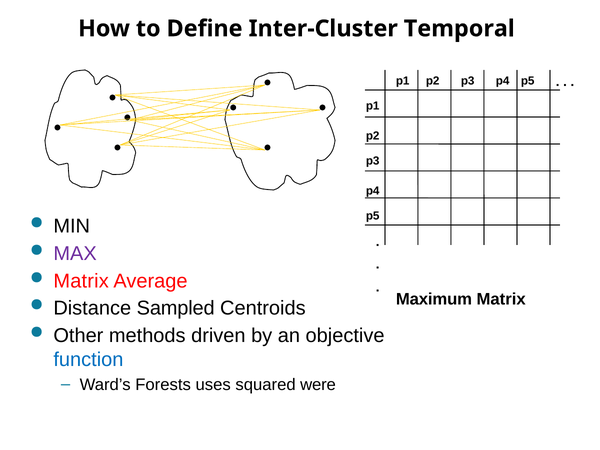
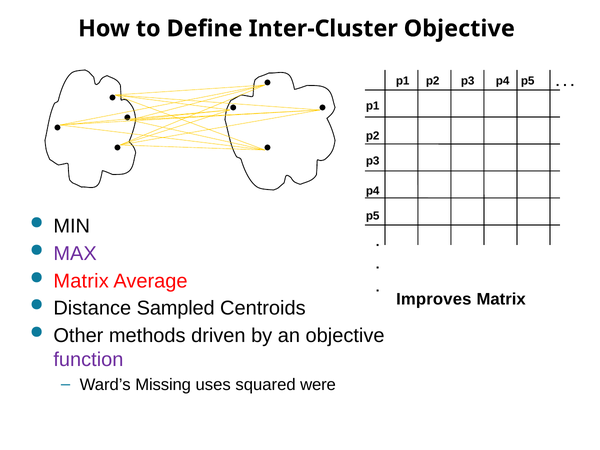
Inter-Cluster Temporal: Temporal -> Objective (459, 29)
Maximum: Maximum -> Improves (434, 299)
function colour: blue -> purple (88, 360)
Forests: Forests -> Missing (163, 385)
